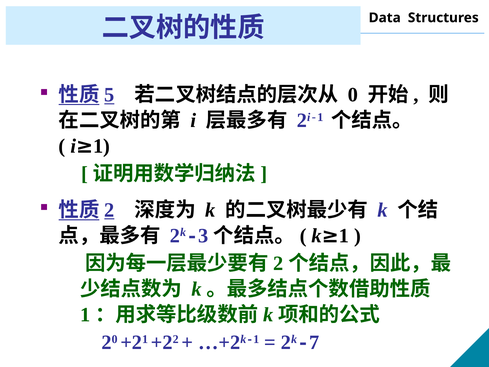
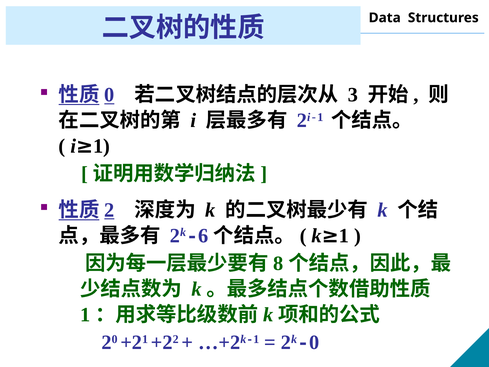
5: 5 -> 0 (109, 95)
0: 0 -> 3 (353, 95)
3: 3 -> 6 (203, 235)
2: 2 -> 8 (278, 263)
7: 7 -> 0 (314, 342)
